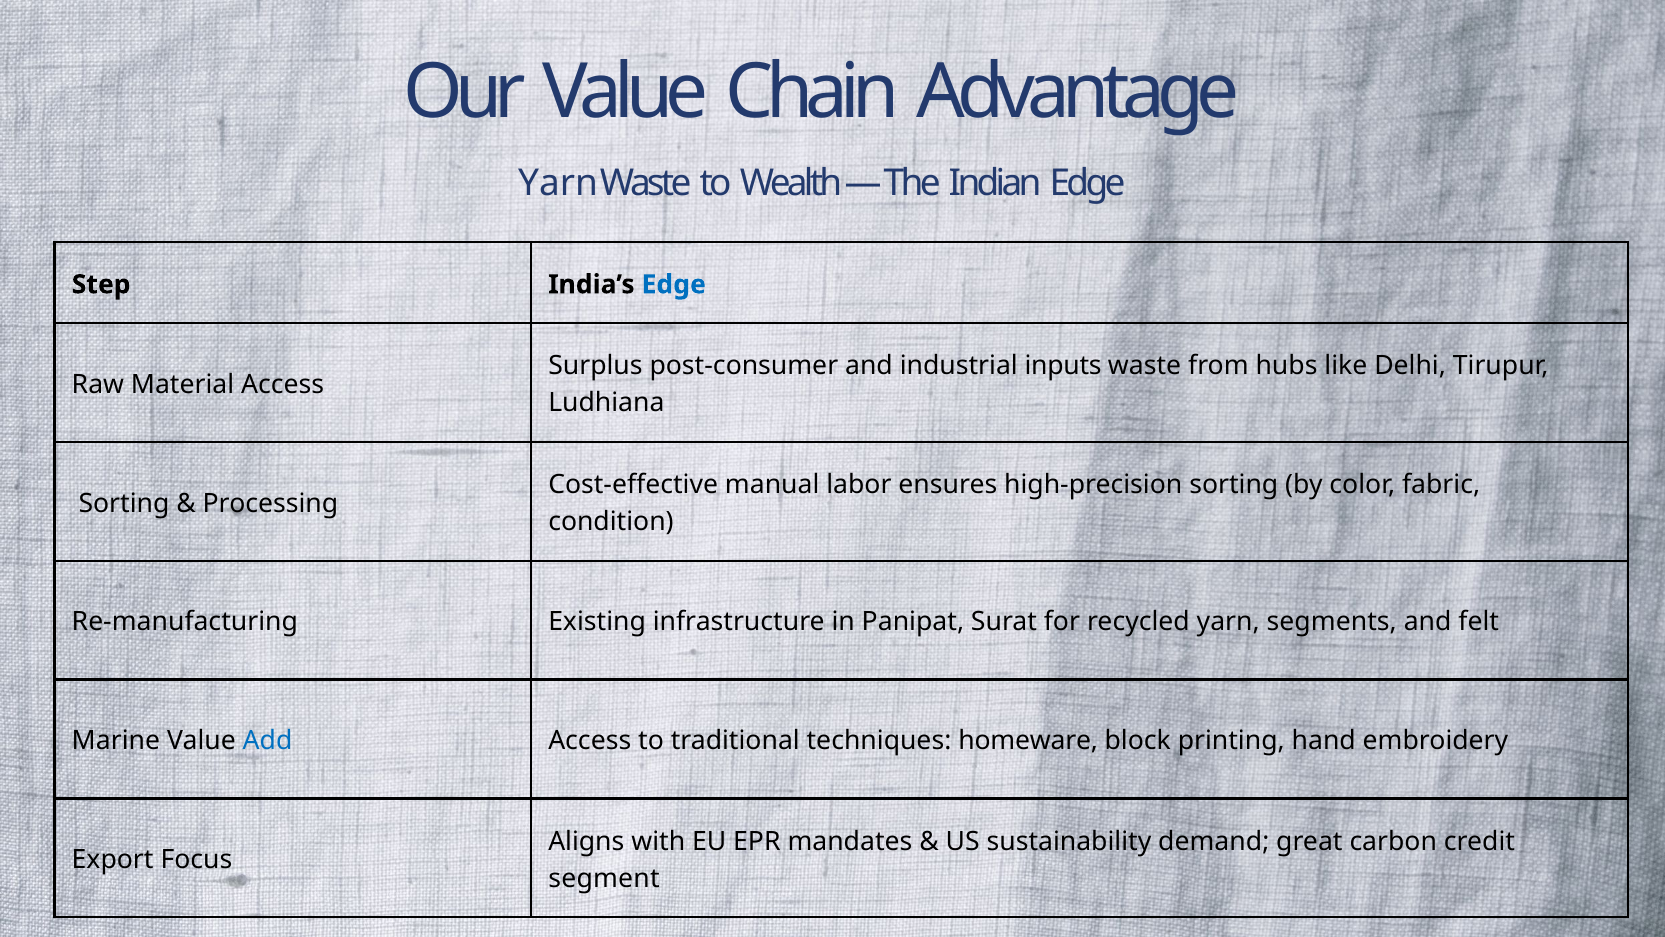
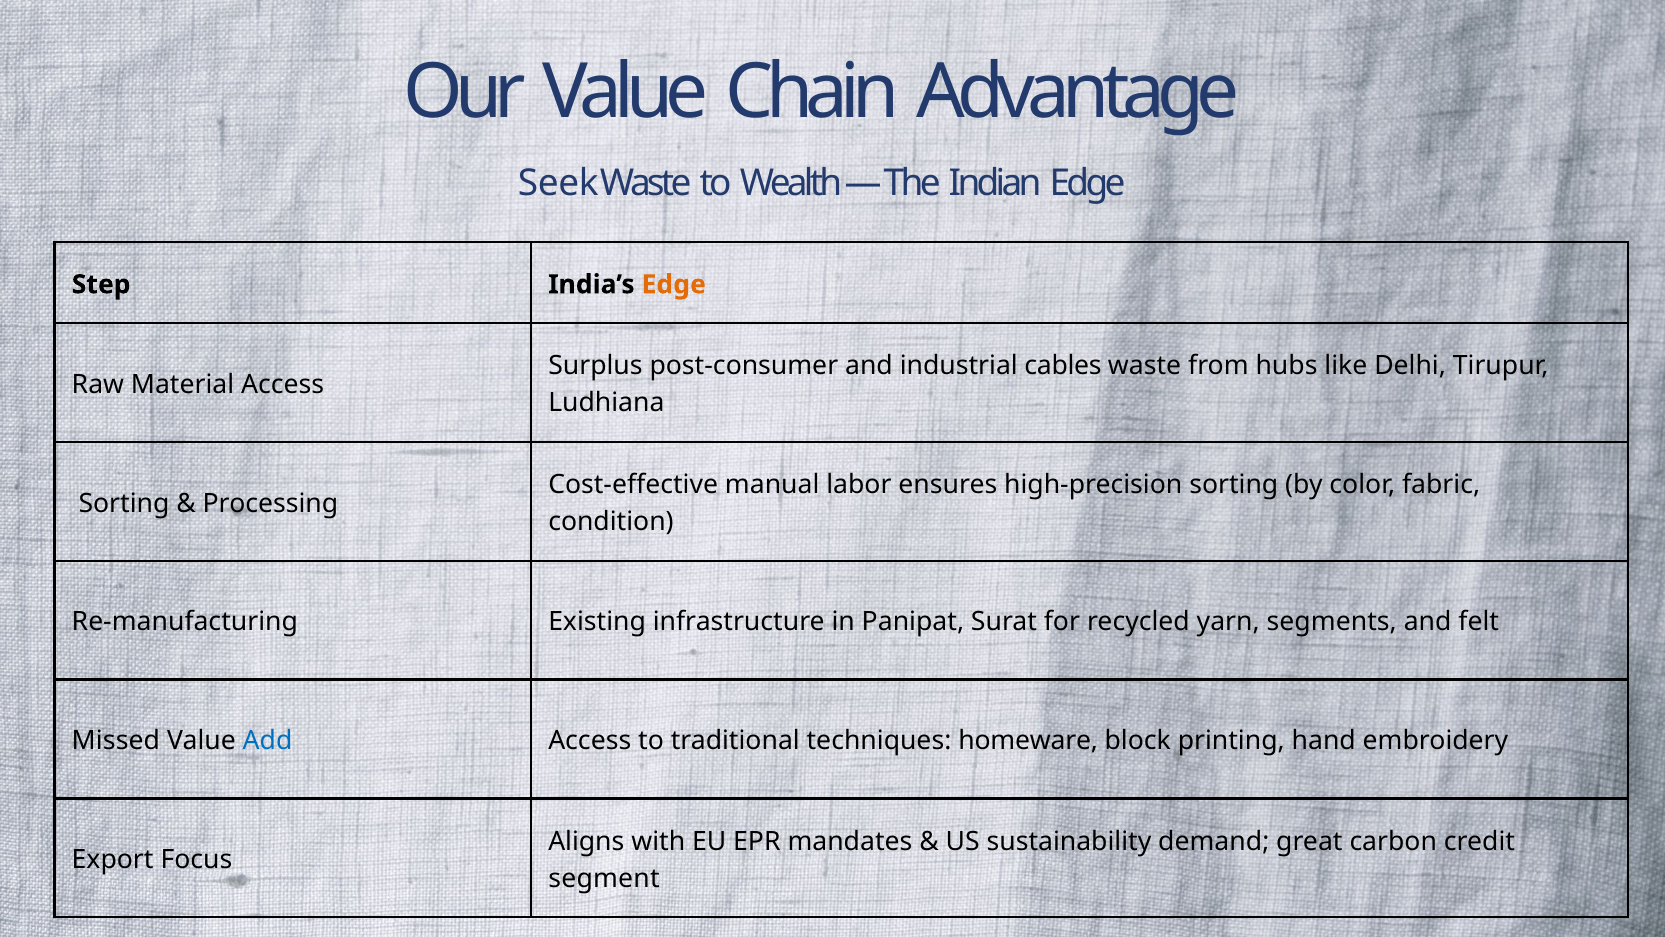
Yarn: Yarn -> Seek (558, 183)
Edge colour: blue -> orange (674, 284)
inputs: inputs -> cables (1063, 366)
Marine: Marine -> Missed (116, 741)
